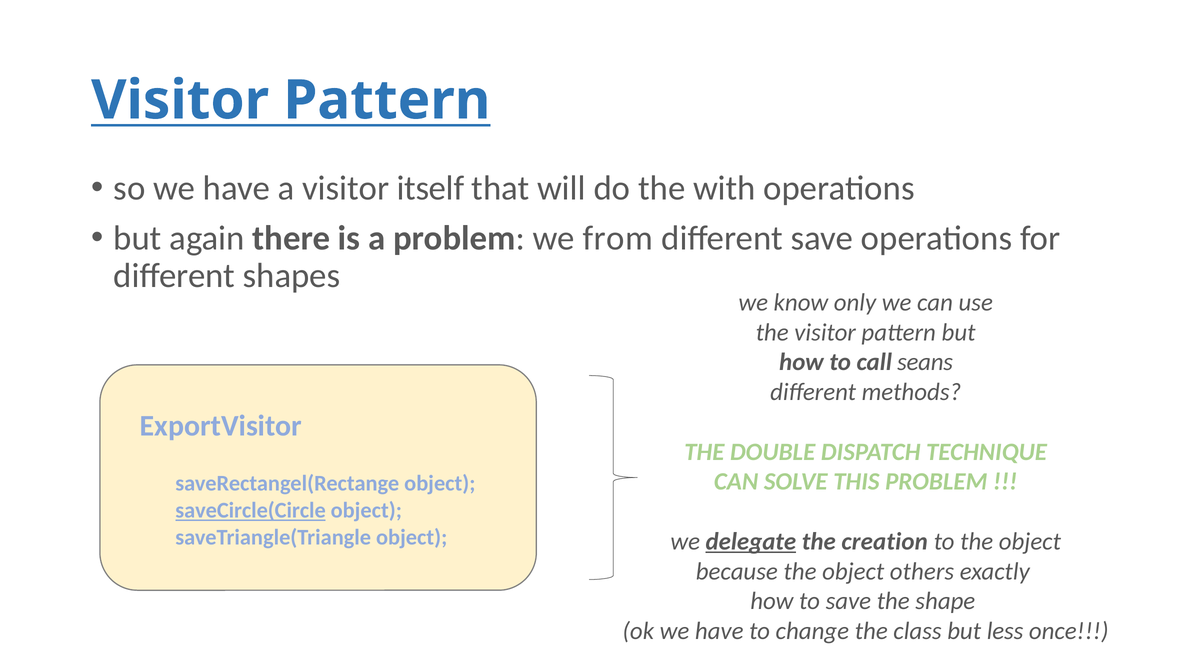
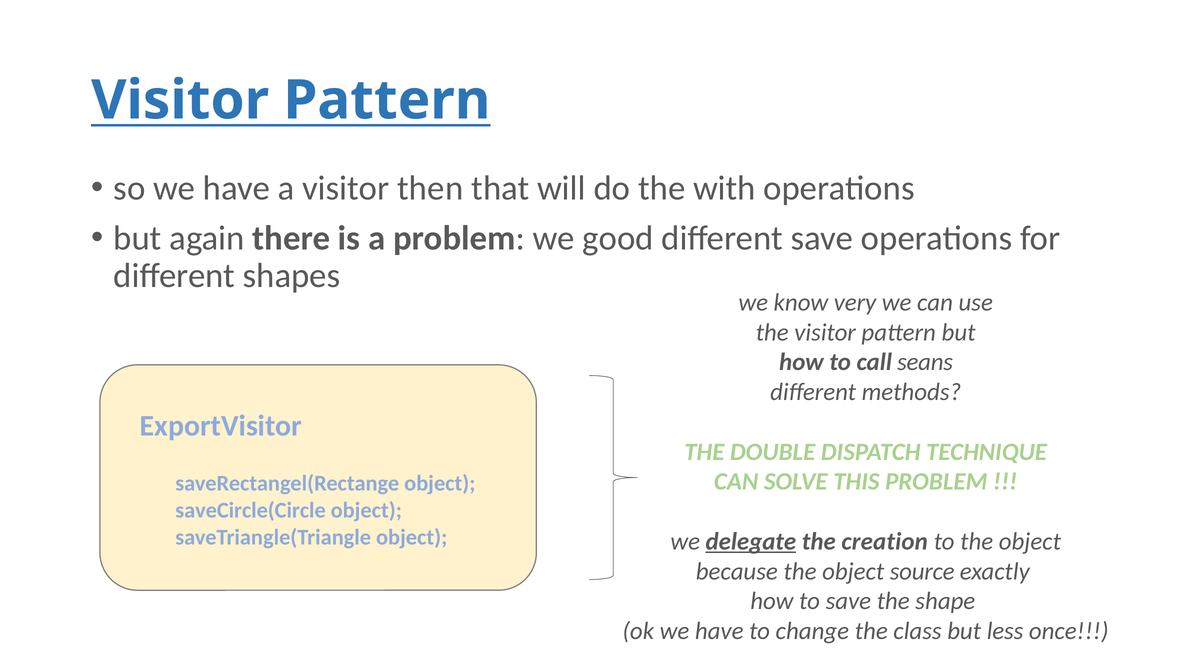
itself: itself -> then (430, 188)
from: from -> good (618, 238)
only: only -> very (855, 302)
saveCircle(Circle underline: present -> none (251, 510)
others: others -> source (922, 571)
